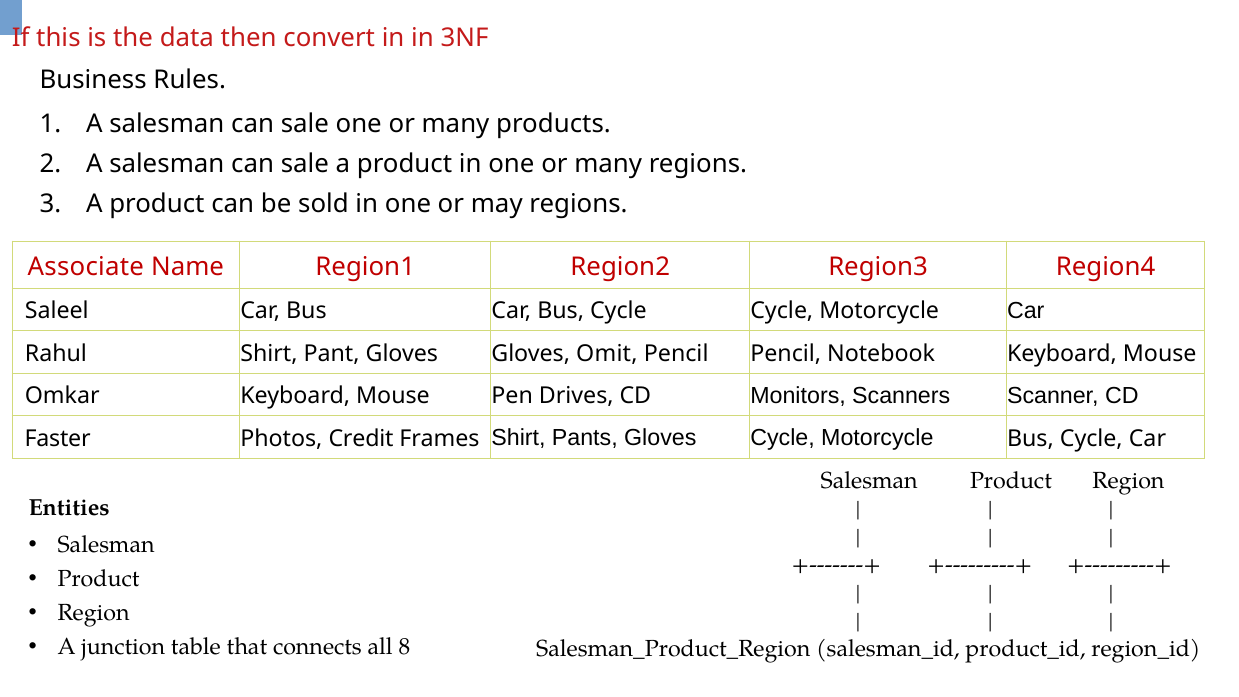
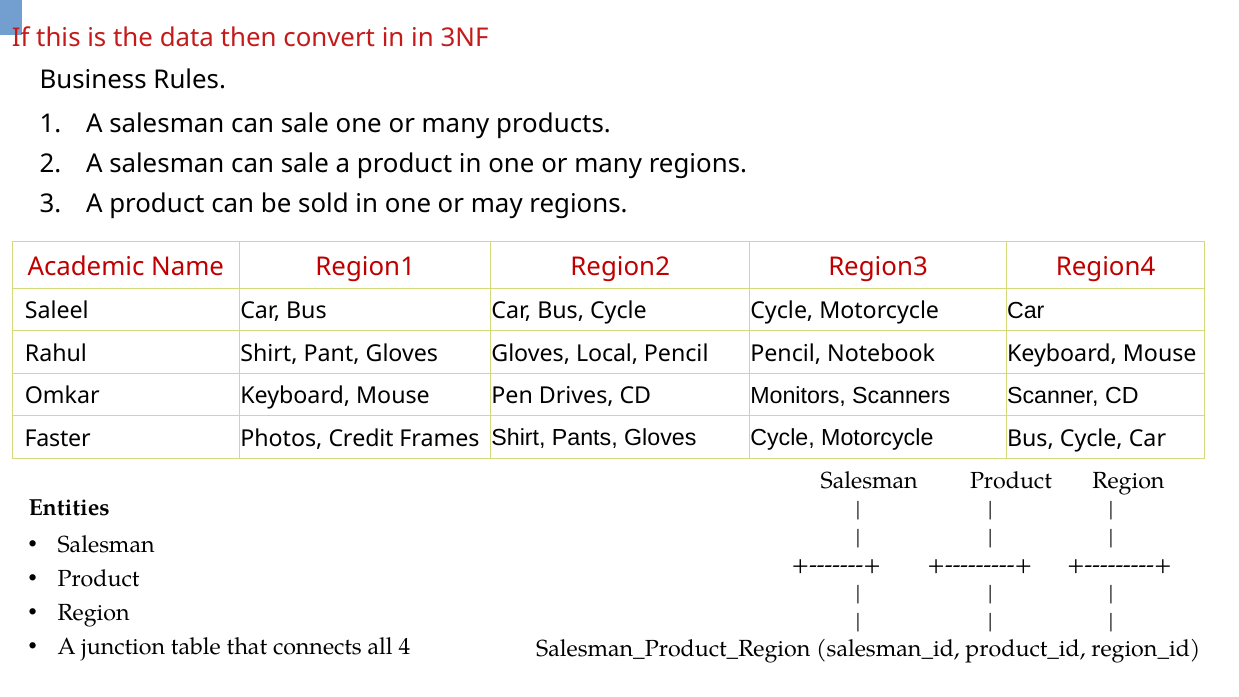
Associate: Associate -> Academic (86, 267)
Omit: Omit -> Local (607, 354)
8: 8 -> 4 (404, 647)
